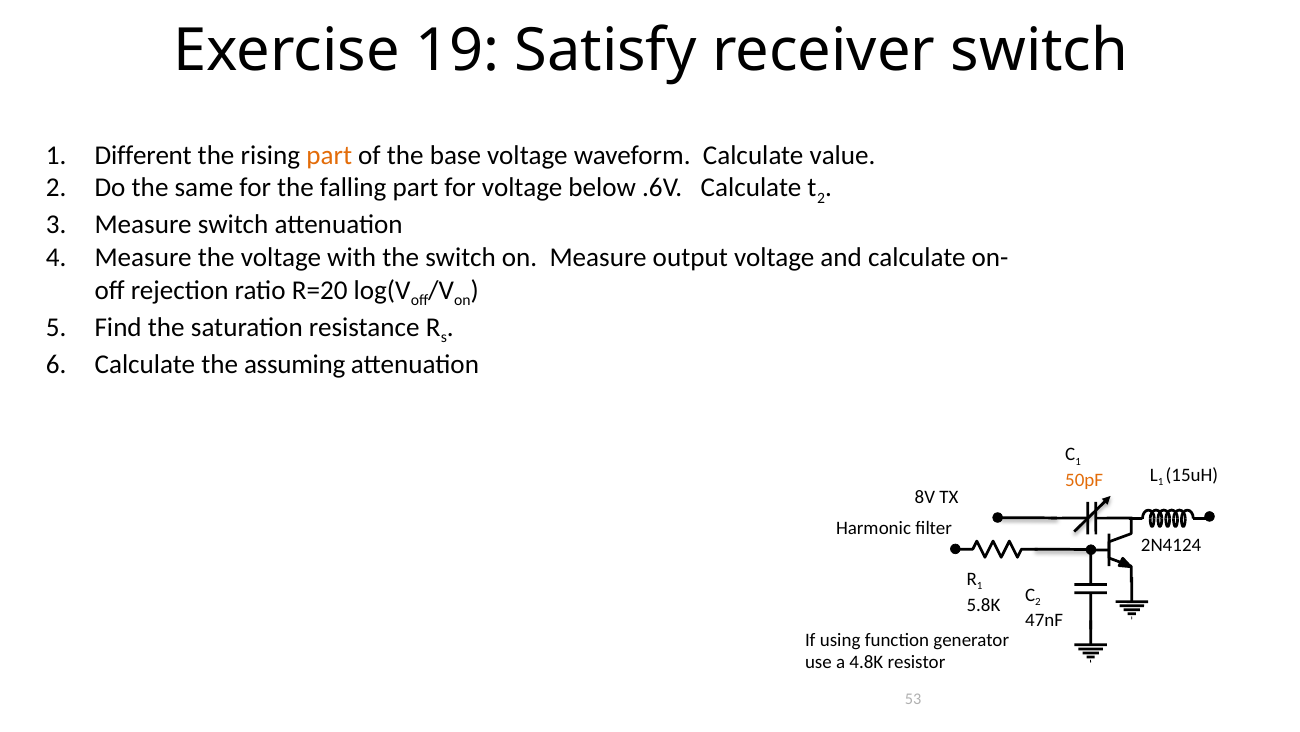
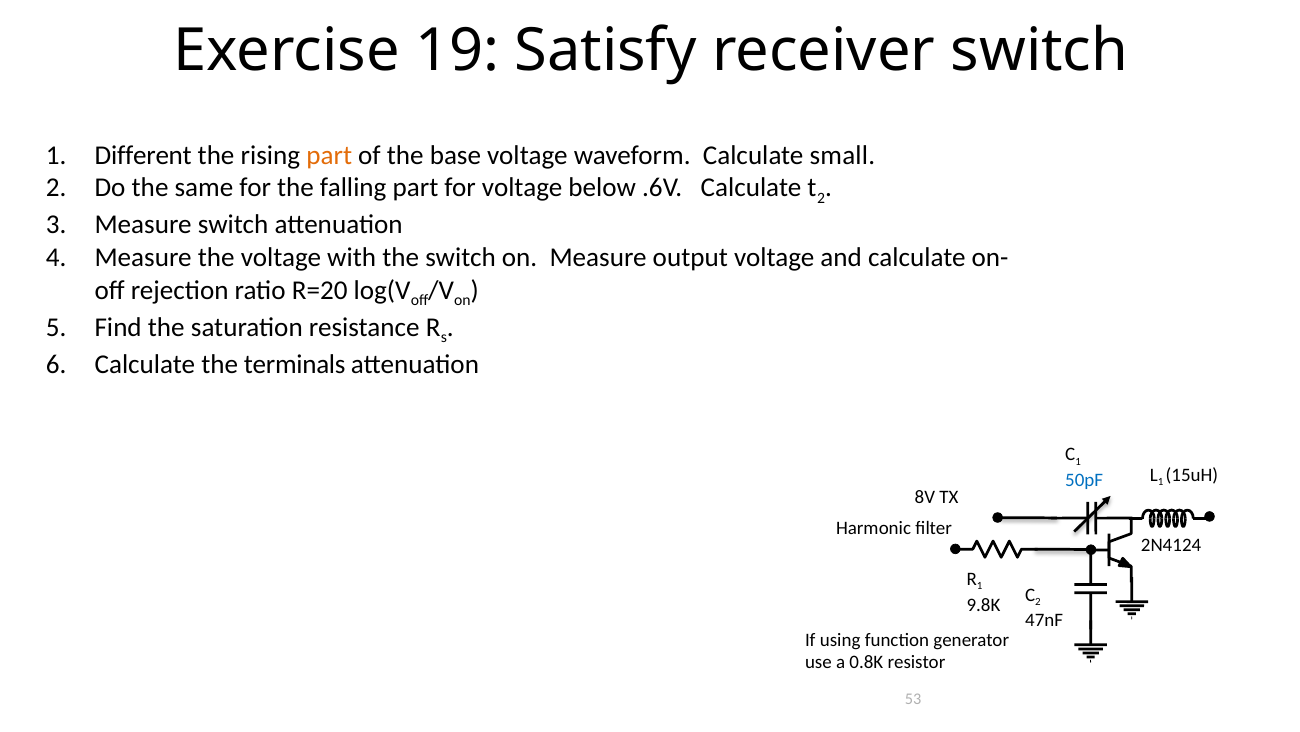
value: value -> small (842, 155)
assuming: assuming -> terminals (295, 364)
50pF colour: orange -> blue (1084, 480)
5.8K: 5.8K -> 9.8K (984, 604)
4.8K: 4.8K -> 0.8K (866, 662)
